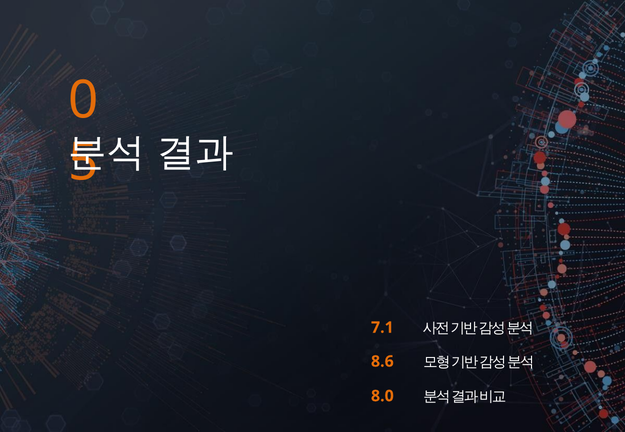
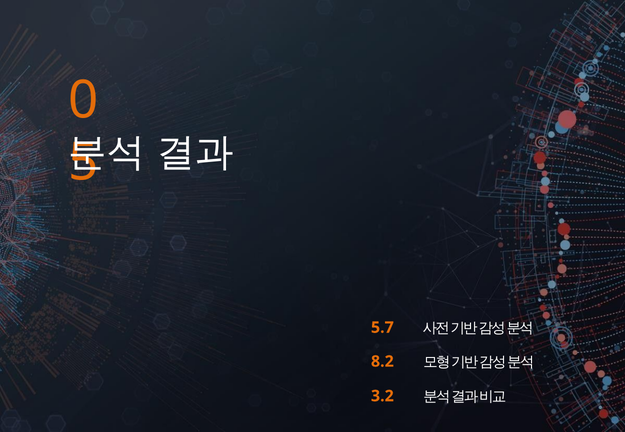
7.1: 7.1 -> 5.7 (382, 328)
8.6: 8.6 -> 8.2 (382, 362)
8.0: 8.0 -> 3.2 (382, 397)
